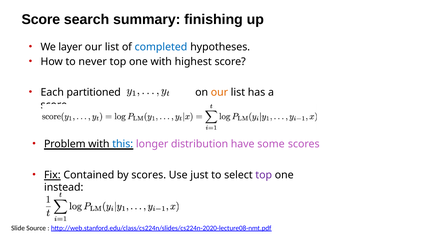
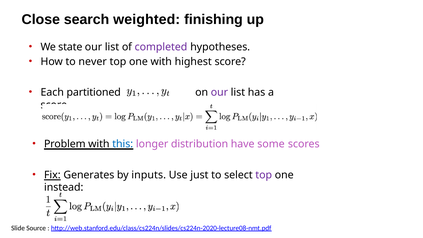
Score: Score -> Close (41, 20)
summary: summary -> weighted (147, 20)
layer: layer -> state (70, 47)
completed colour: blue -> purple (161, 47)
our colour: orange -> purple (219, 92)
Contained: Contained -> Generates (89, 175)
by scores: scores -> inputs (149, 175)
